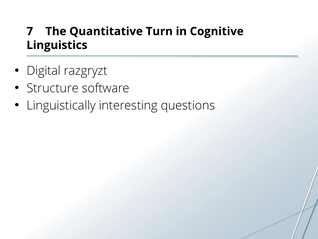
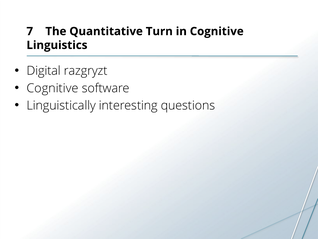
Structure: Structure -> Cognitive (53, 88)
